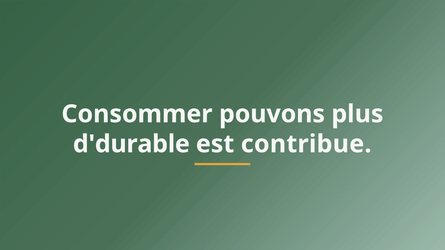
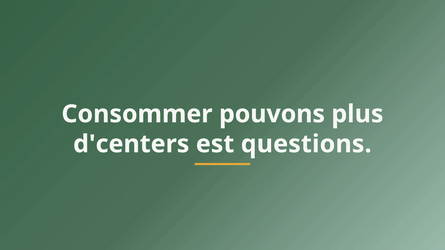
d'durable: d'durable -> d'centers (131, 144)
contribue: contribue -> questions (306, 144)
